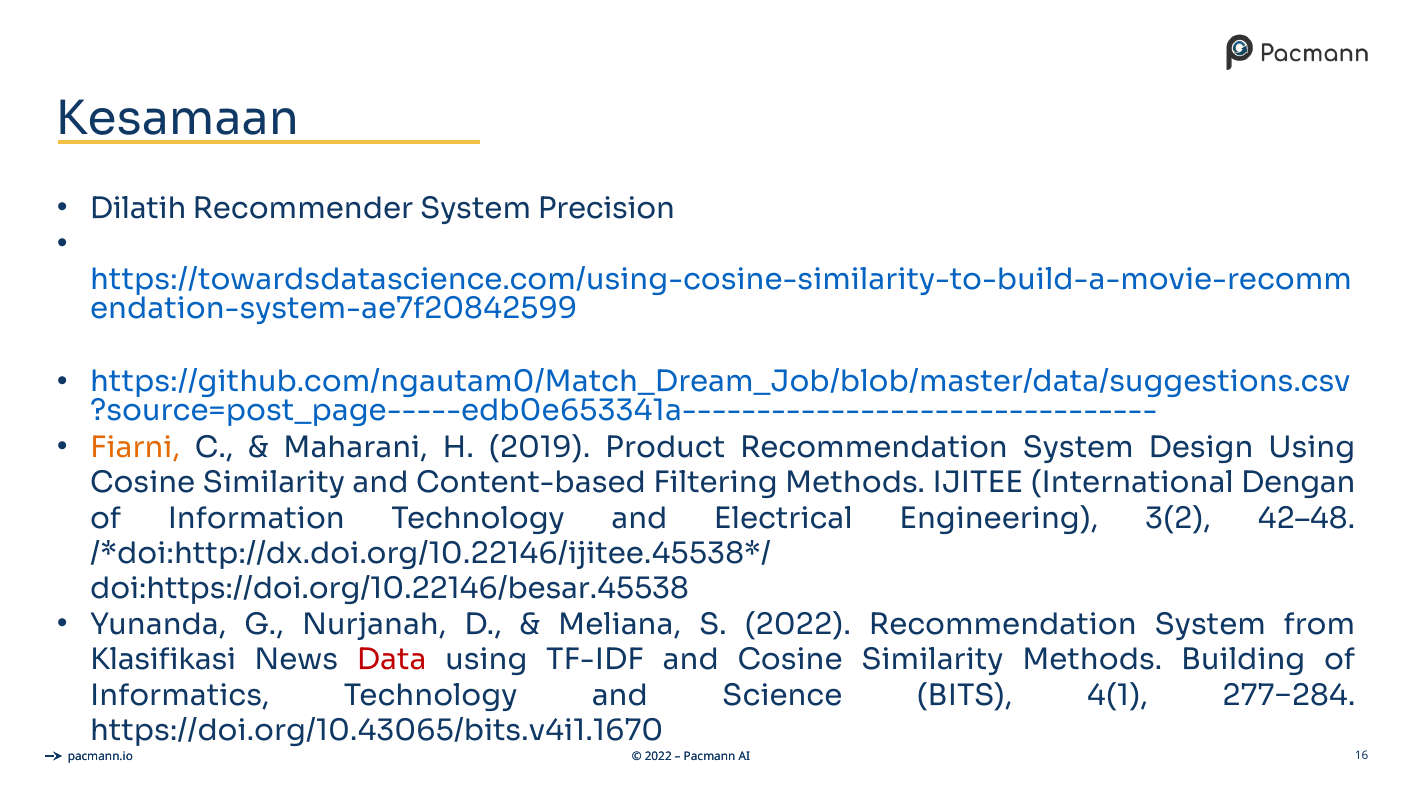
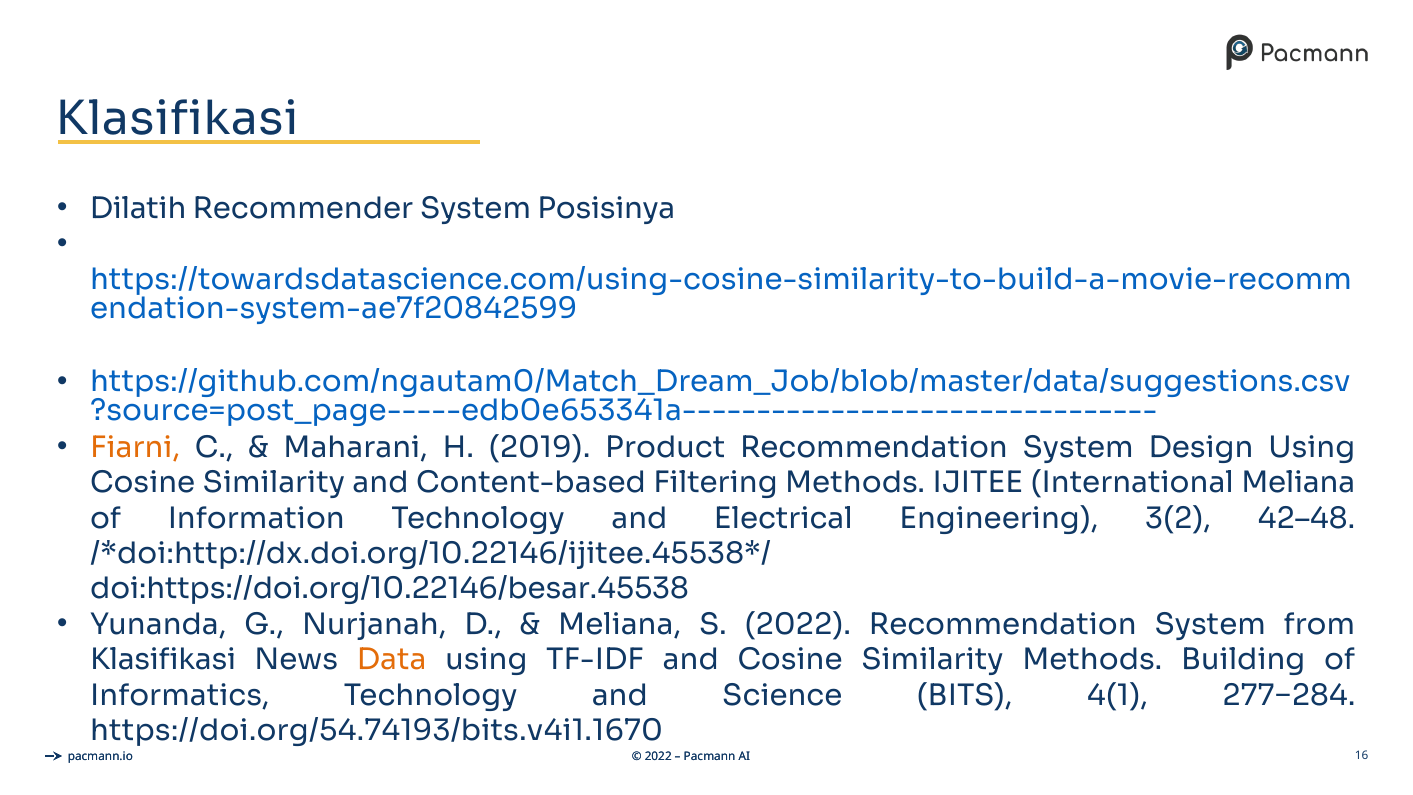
Kesamaan: Kesamaan -> Klasifikasi (177, 119)
Precision: Precision -> Posisinya (606, 209)
International Dengan: Dengan -> Meliana (1298, 483)
Data colour: red -> orange (392, 660)
https://doi.org/10.43065/bits.v4i1.1670: https://doi.org/10.43065/bits.v4i1.1670 -> https://doi.org/54.74193/bits.v4i1.1670 (377, 730)
